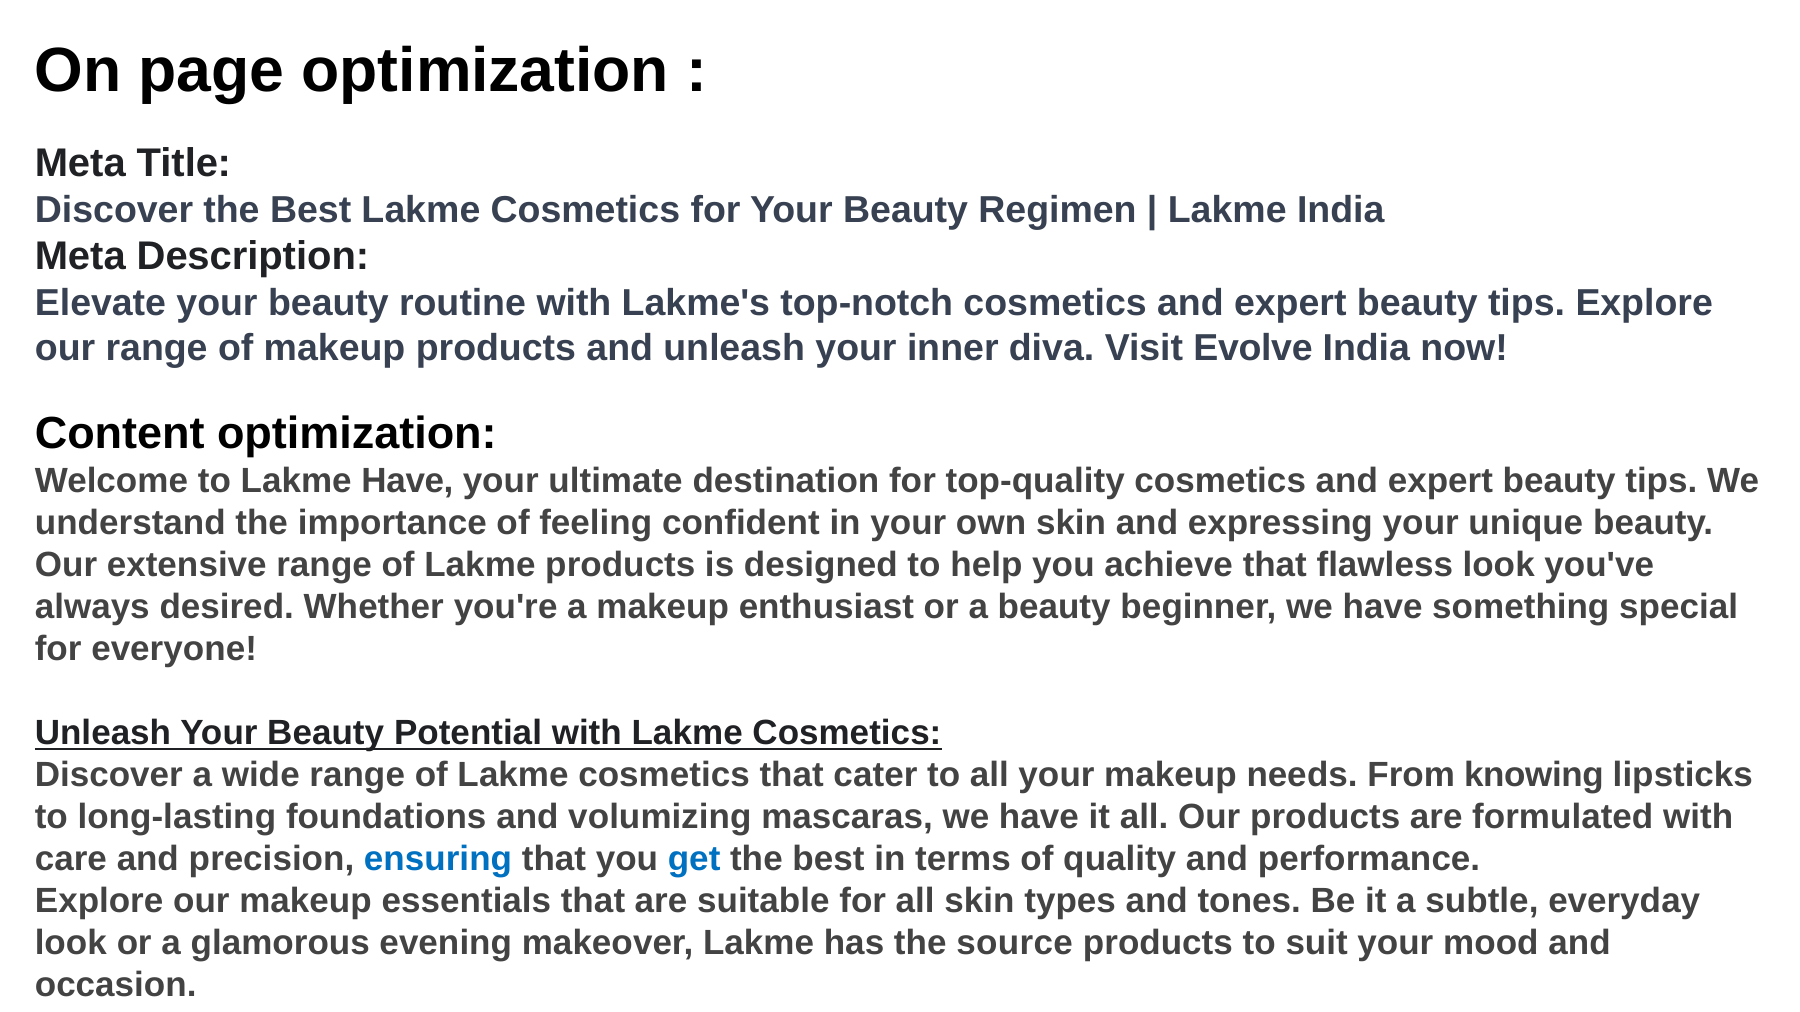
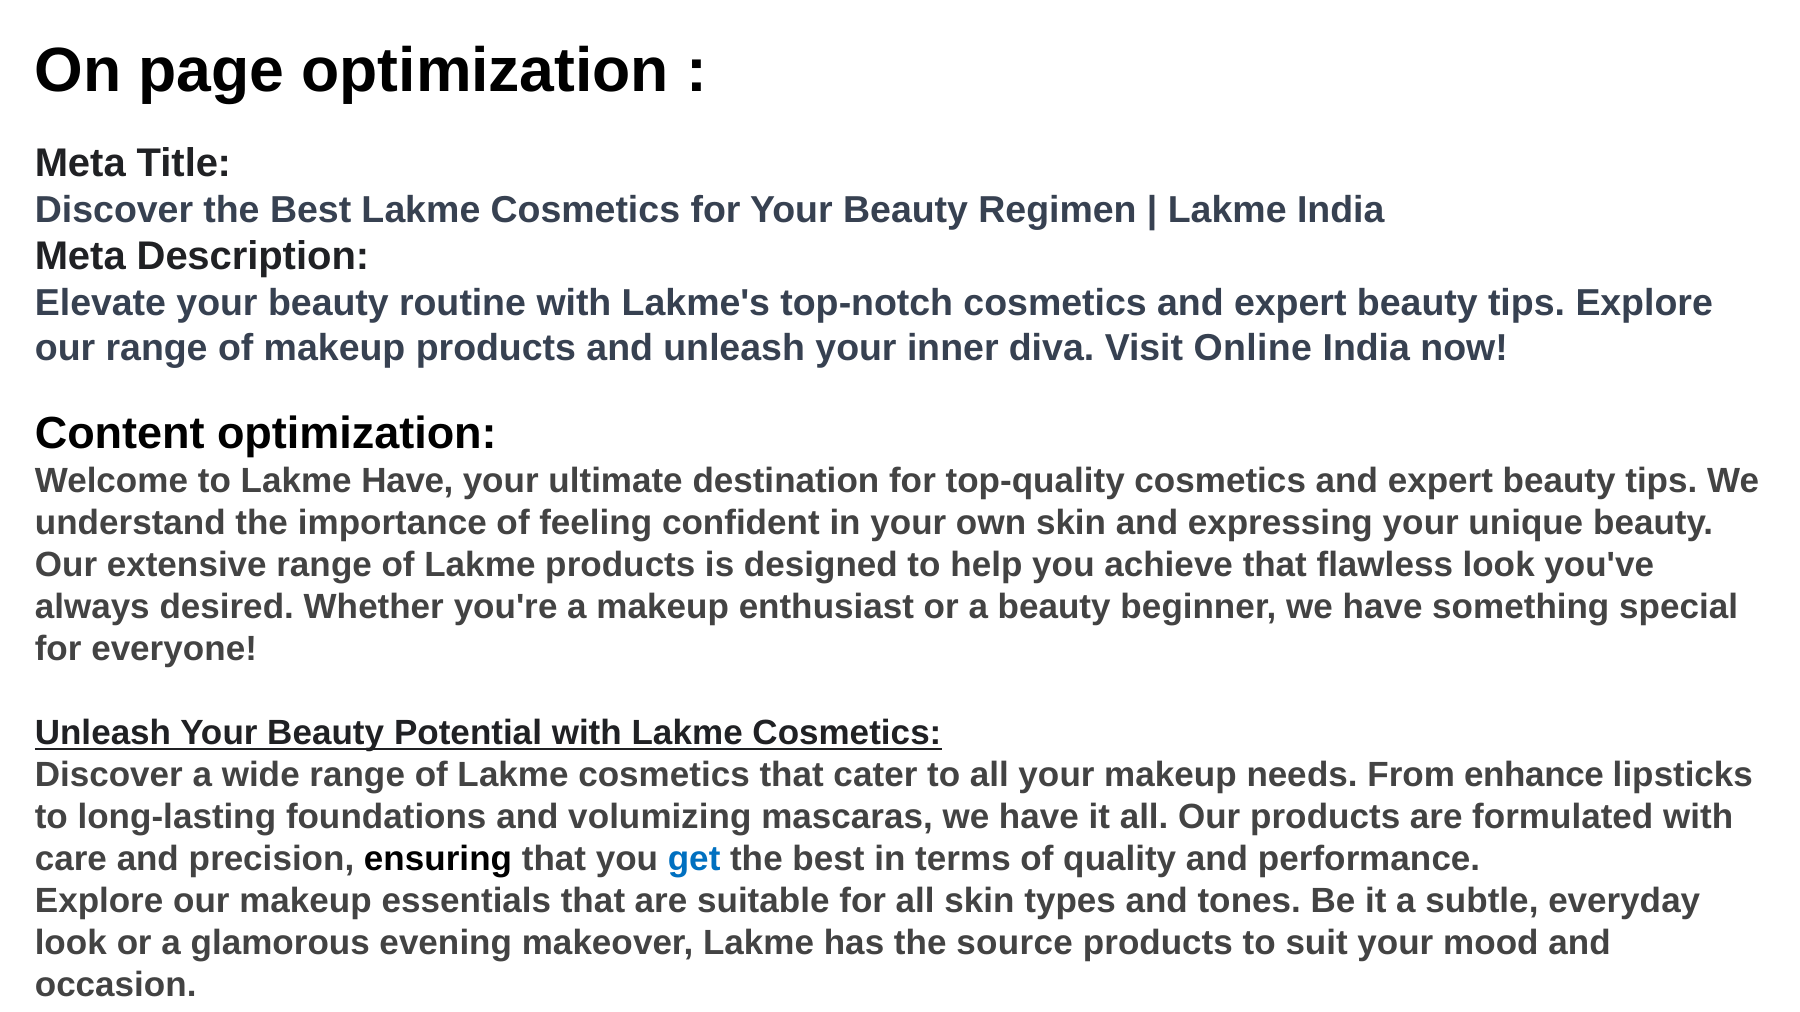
Evolve: Evolve -> Online (1253, 348)
knowing: knowing -> enhance (1534, 775)
ensuring colour: blue -> black (438, 859)
